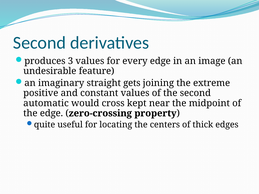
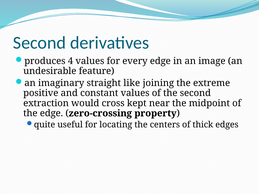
3: 3 -> 4 (70, 61)
gets: gets -> like (132, 83)
automatic: automatic -> extraction (46, 103)
